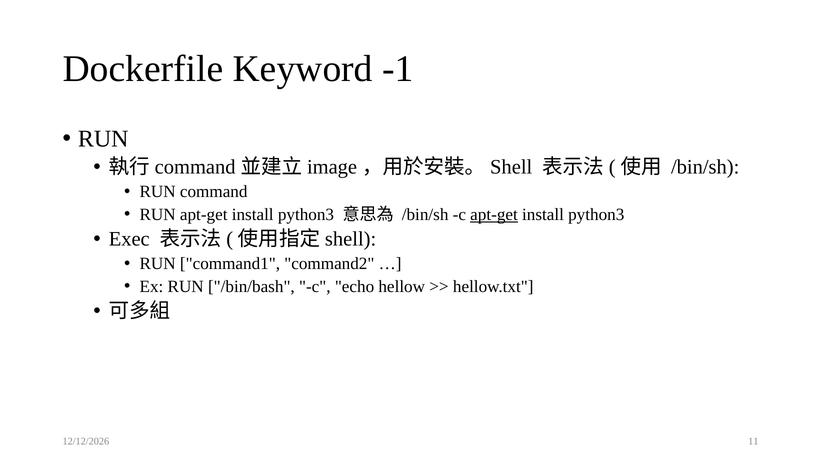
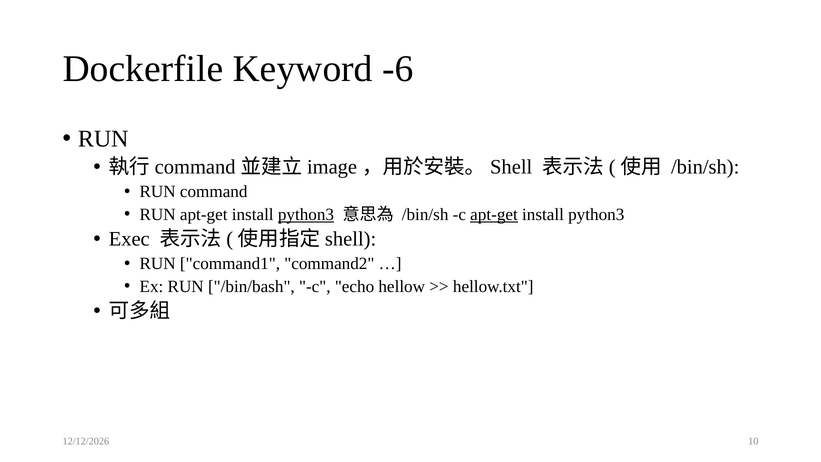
-1: -1 -> -6 (398, 69)
python3 underline: none -> present (306, 214)
11: 11 -> 10 (753, 441)
